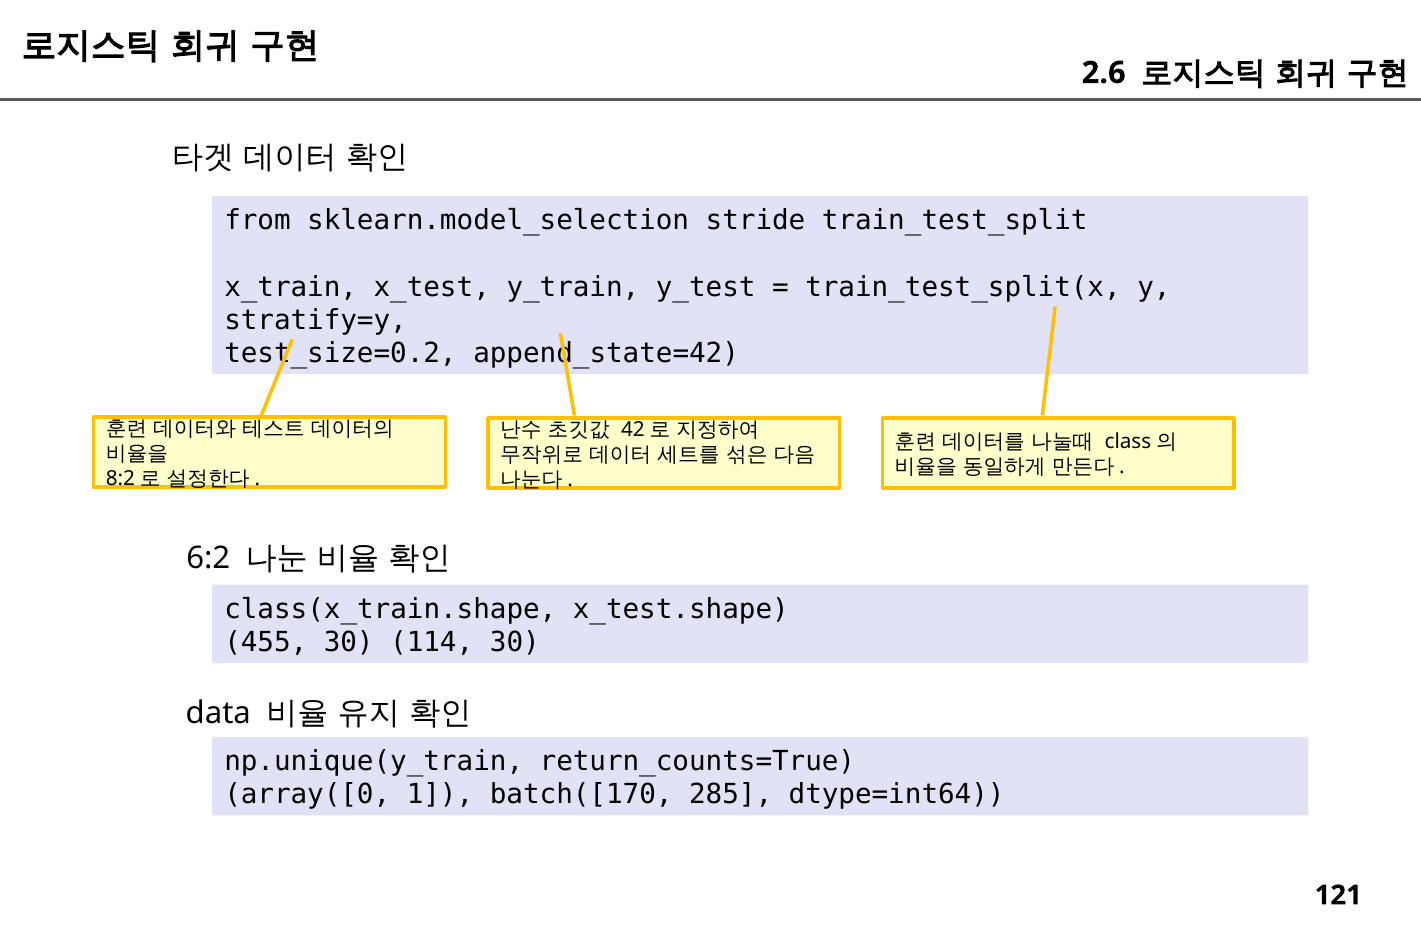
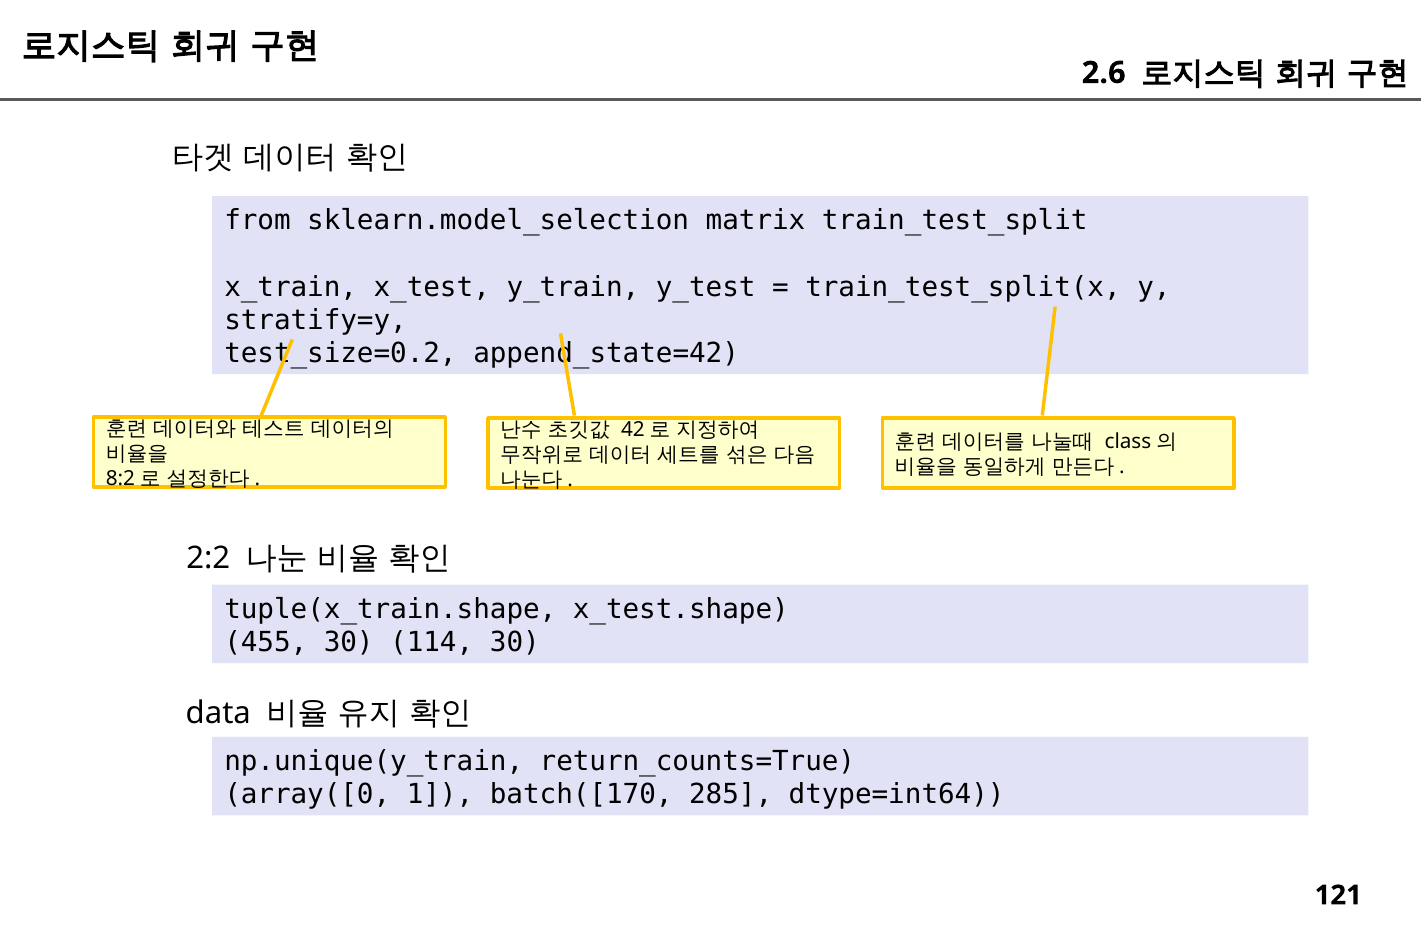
stride: stride -> matrix (756, 221)
6:2: 6:2 -> 2:2 (208, 559)
class(x_train.shape: class(x_train.shape -> tuple(x_train.shape (390, 610)
